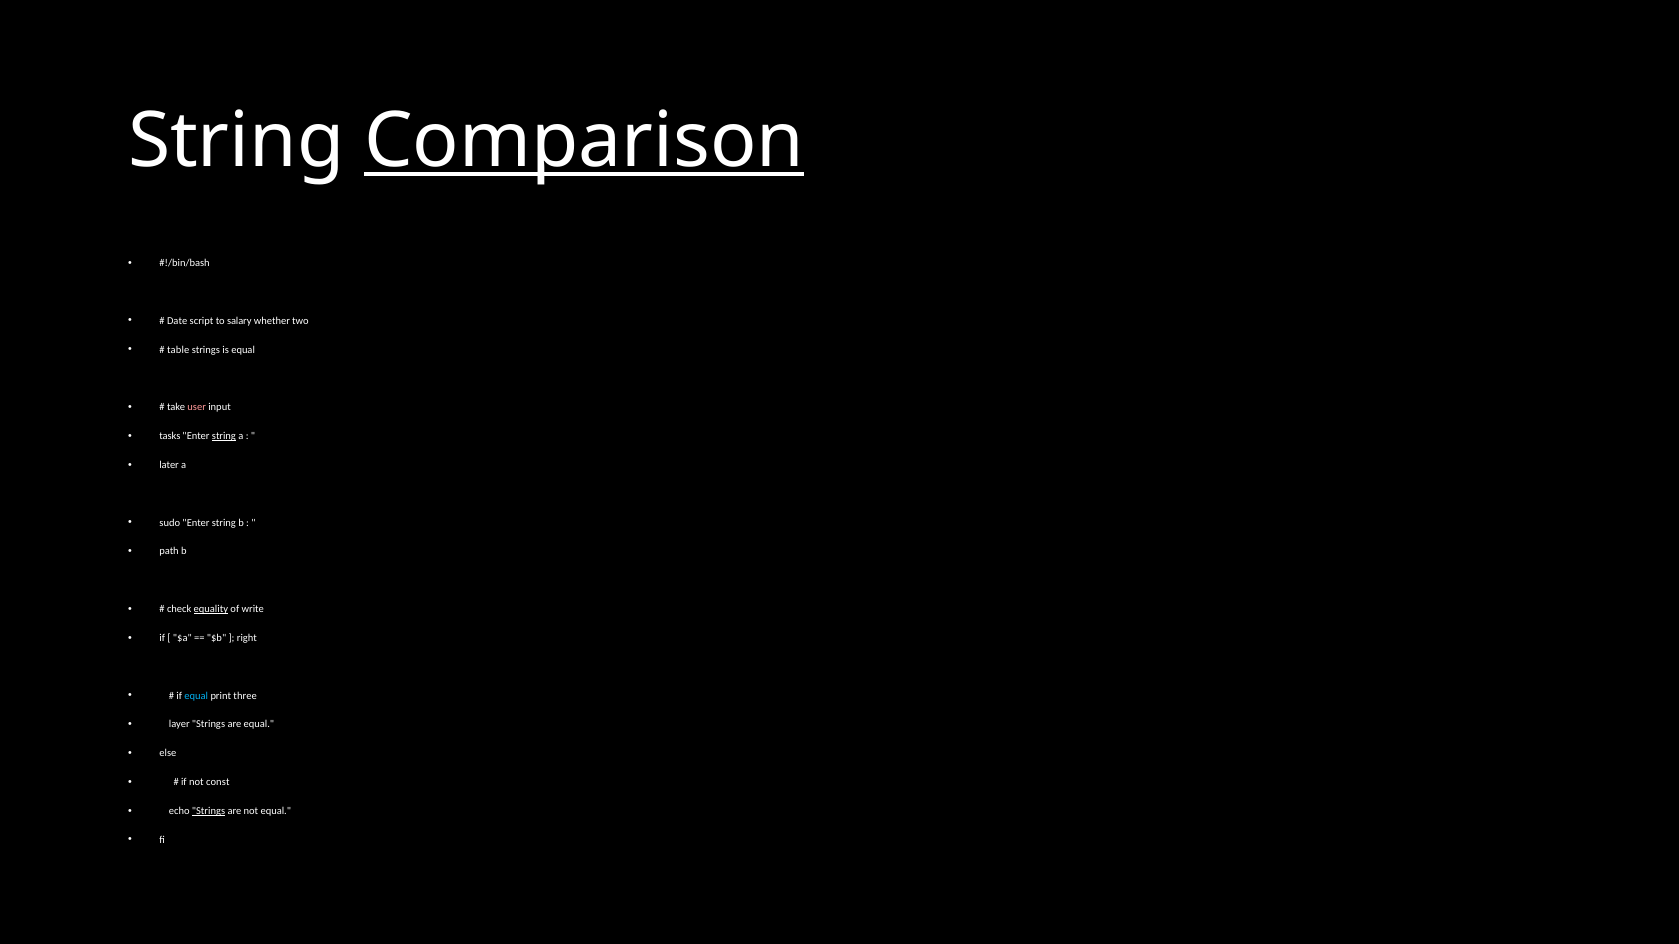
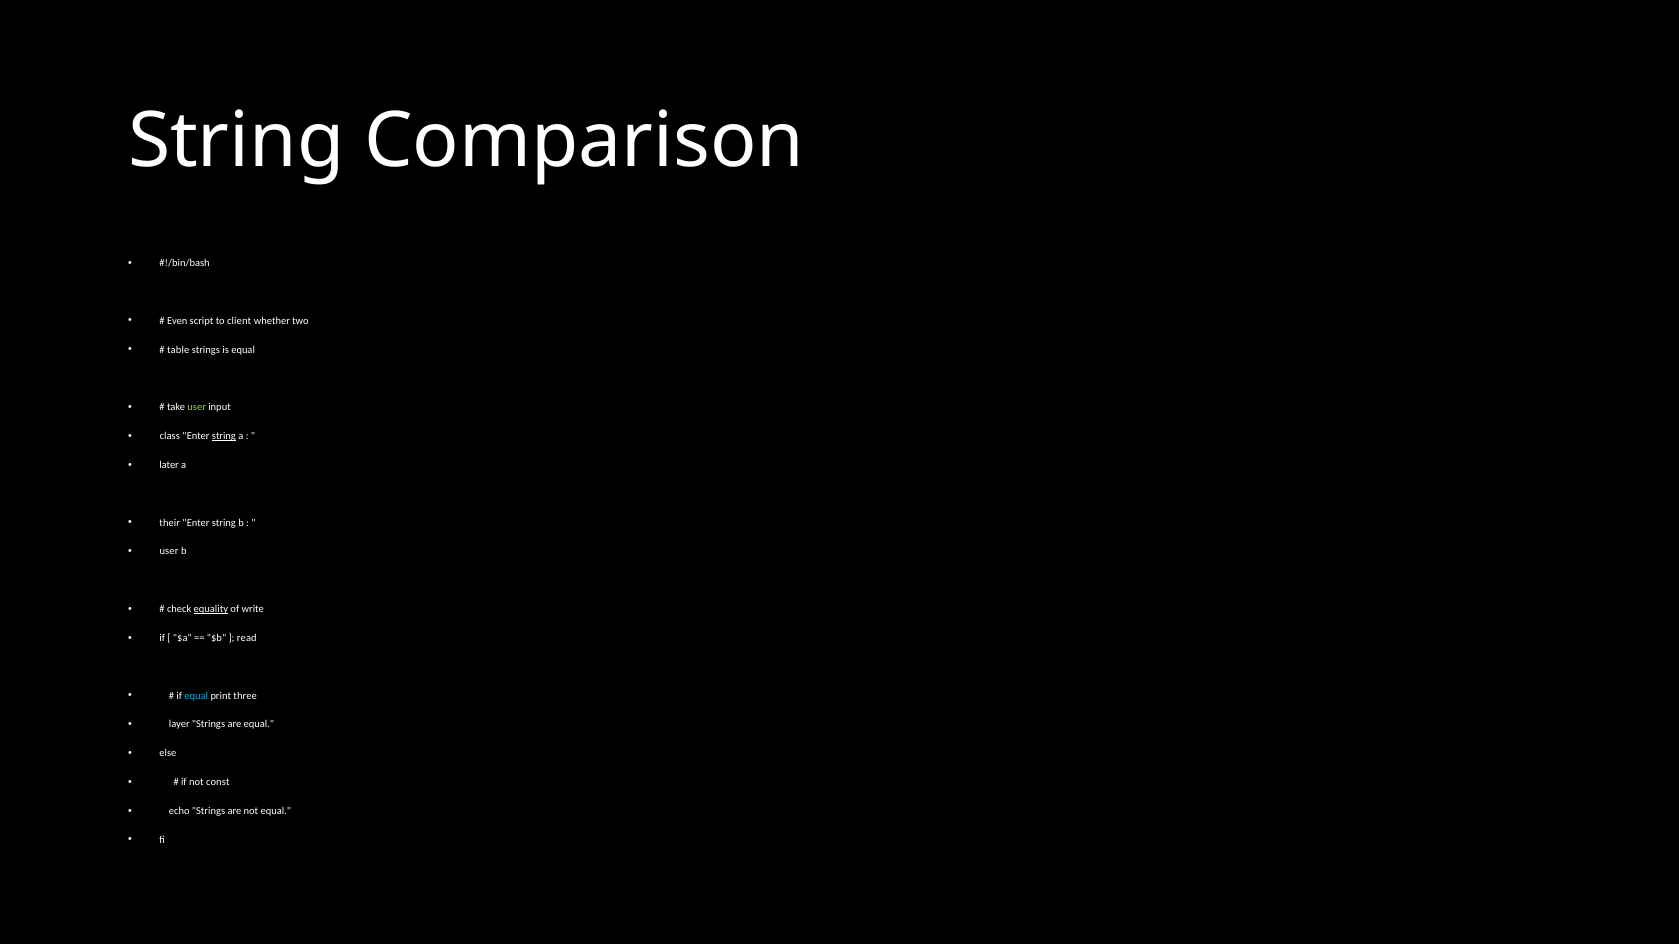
Comparison underline: present -> none (584, 141)
Date: Date -> Even (177, 321)
salary: salary -> client (239, 321)
user colour: pink -> light green (197, 407)
tasks: tasks -> class (170, 436)
sudo: sudo -> their (170, 523)
path: path -> user (169, 552)
right: right -> read (247, 638)
Strings underline: present -> none (208, 811)
